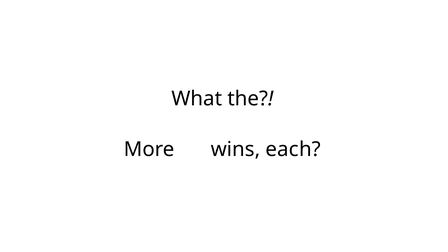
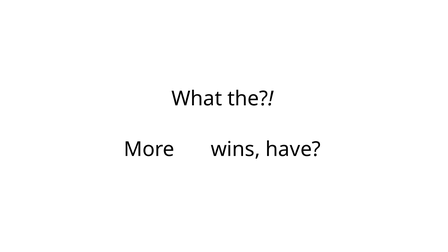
each: each -> have (293, 149)
